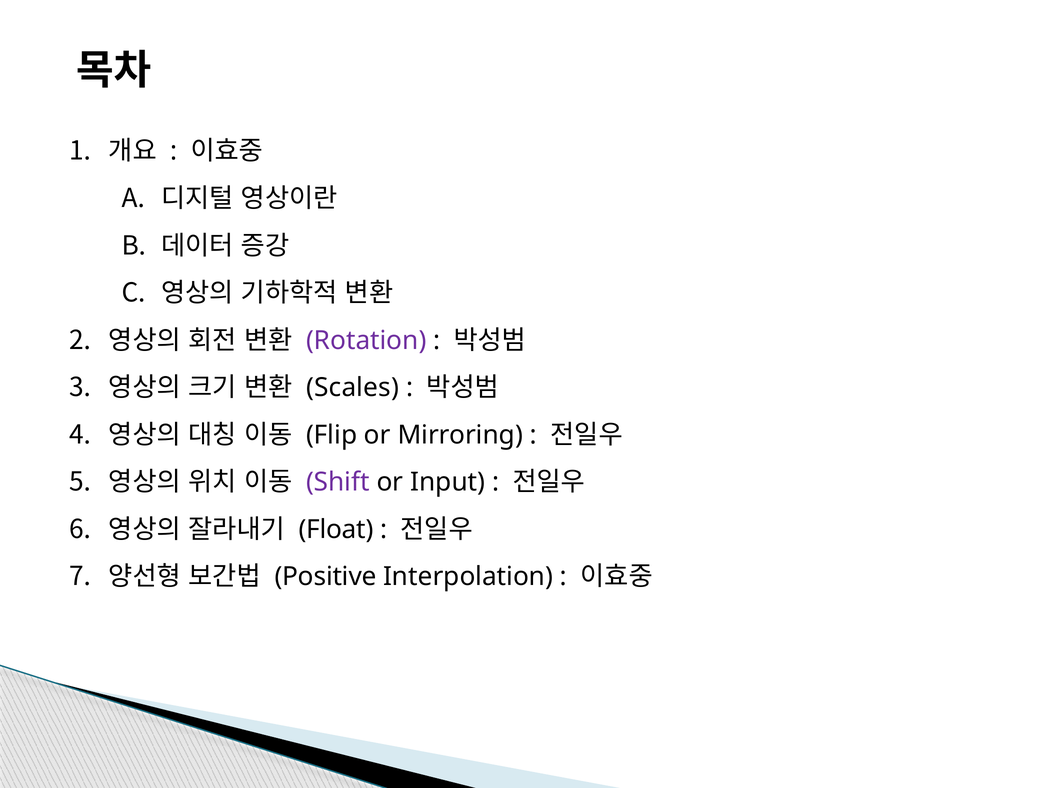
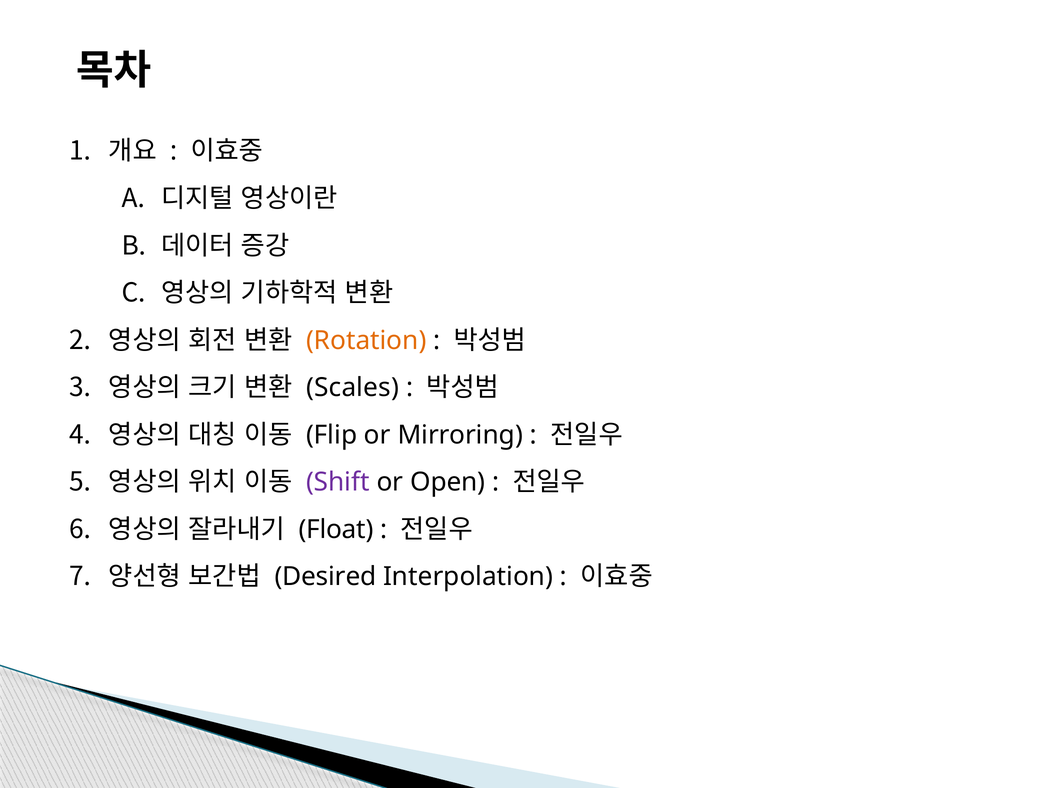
Rotation colour: purple -> orange (366, 341)
Input: Input -> Open (448, 482)
Positive: Positive -> Desired (325, 577)
